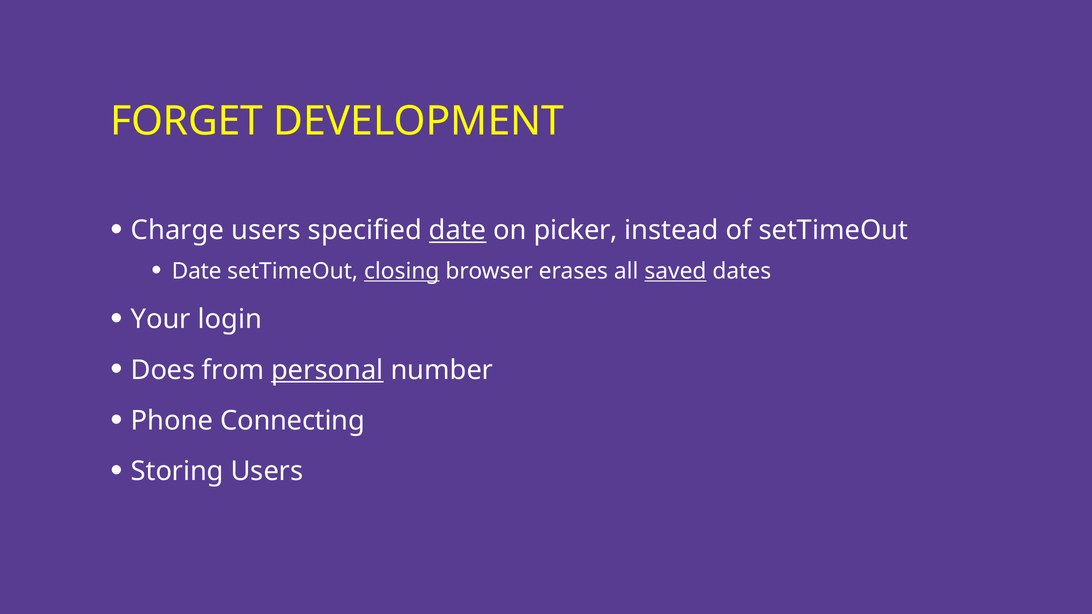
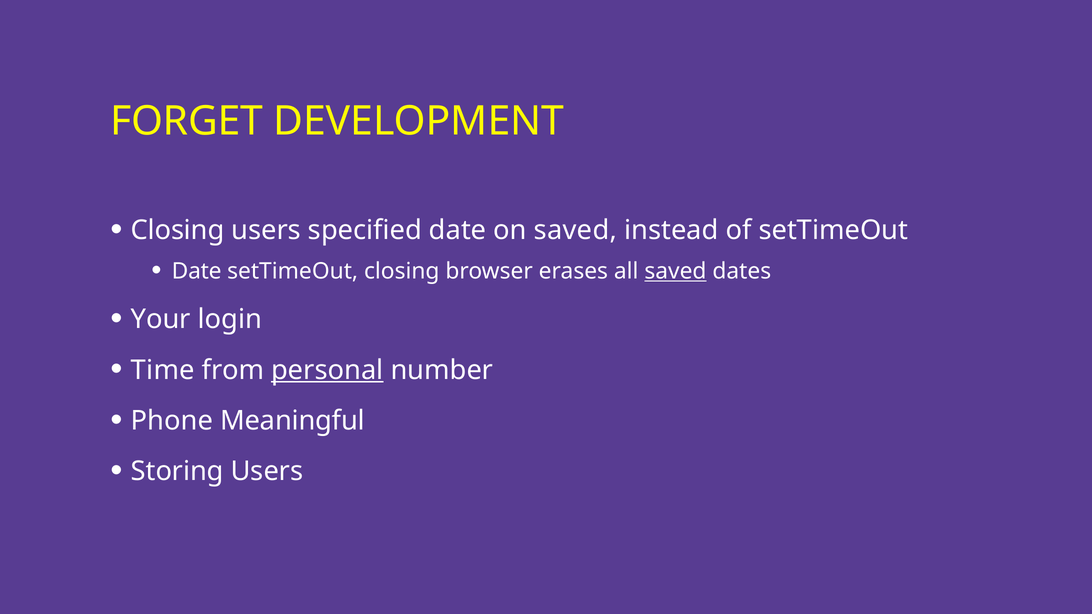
Charge: Charge -> Closing (178, 230)
date underline: present -> none (458, 230)
on picker: picker -> saved (575, 230)
closing underline: present -> none (402, 271)
Does: Does -> Time (163, 370)
Connecting: Connecting -> Meaningful (292, 421)
